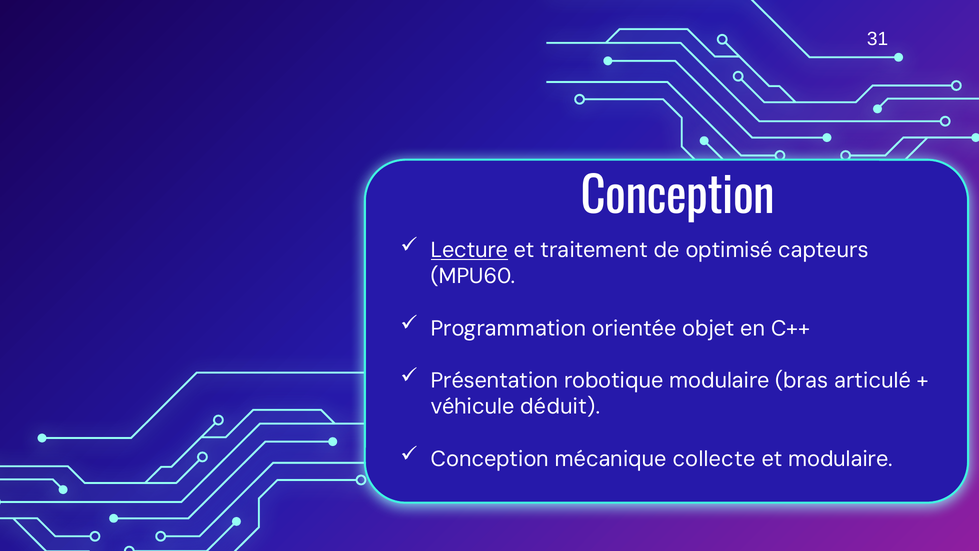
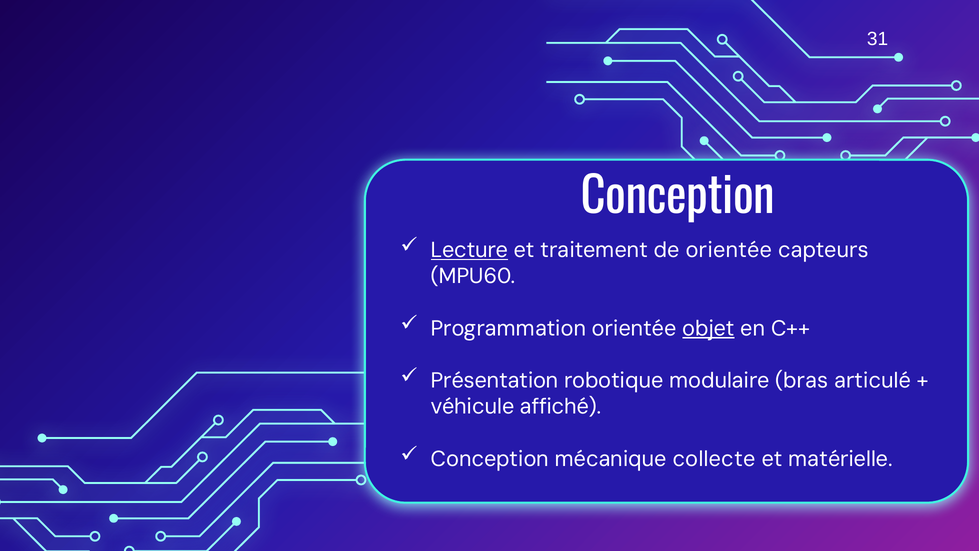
de optimisé: optimisé -> orientée (729, 250)
objet underline: none -> present (709, 328)
déduit: déduit -> affiché (561, 407)
et modulaire: modulaire -> matérielle (840, 459)
